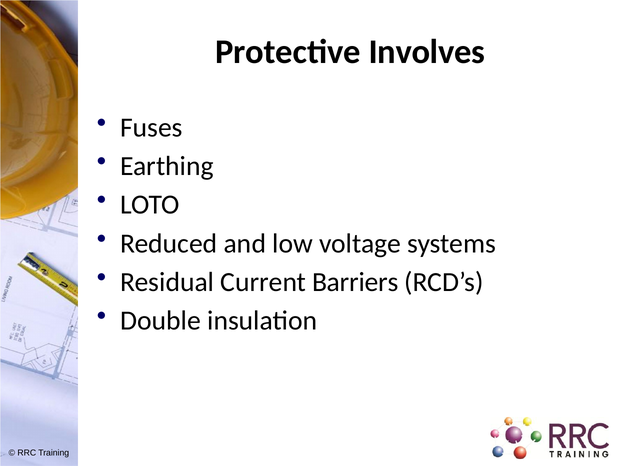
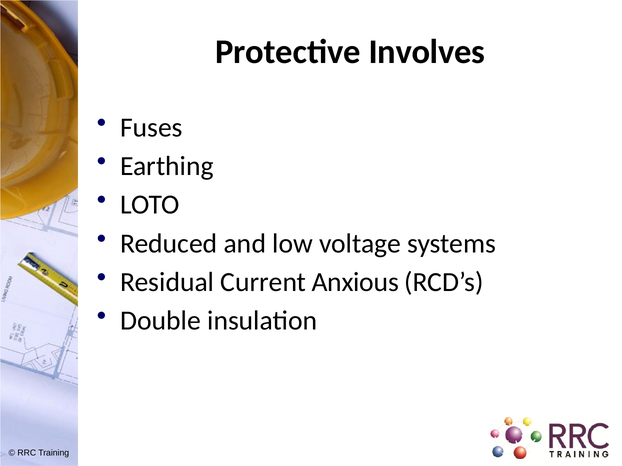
Barriers: Barriers -> Anxious (355, 282)
